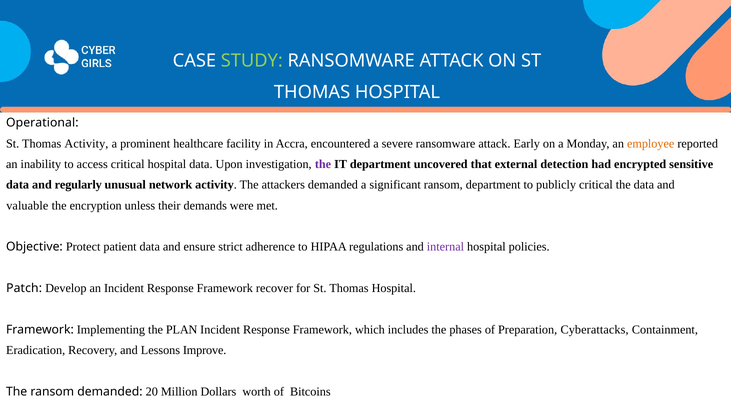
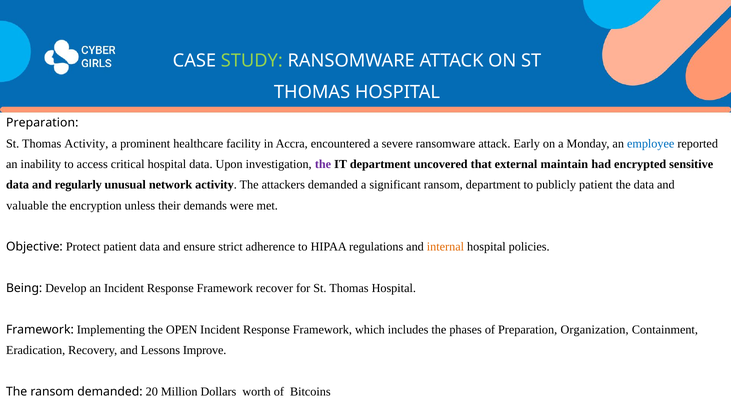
Operational: Operational -> Preparation (42, 123)
employee colour: orange -> blue (651, 144)
detection: detection -> maintain (564, 164)
publicly critical: critical -> patient (596, 185)
internal colour: purple -> orange (445, 247)
Patch: Patch -> Being (24, 288)
PLAN: PLAN -> OPEN (182, 330)
Cyberattacks: Cyberattacks -> Organization (595, 330)
